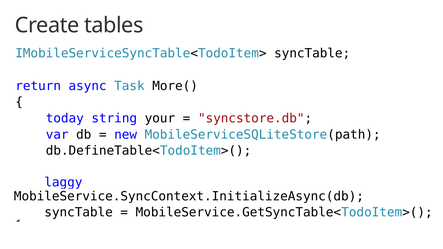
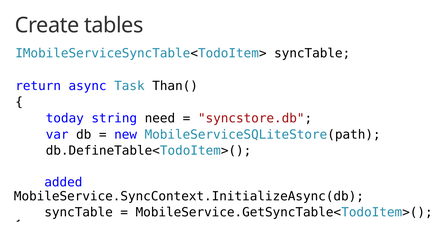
More(: More( -> Than( (175, 86)
your: your -> need (160, 118)
laggy: laggy -> added (63, 183)
